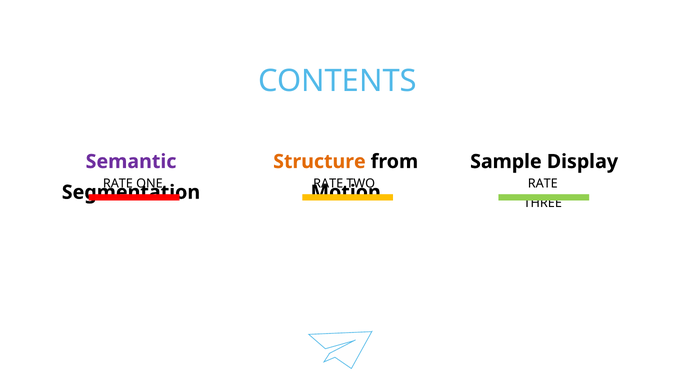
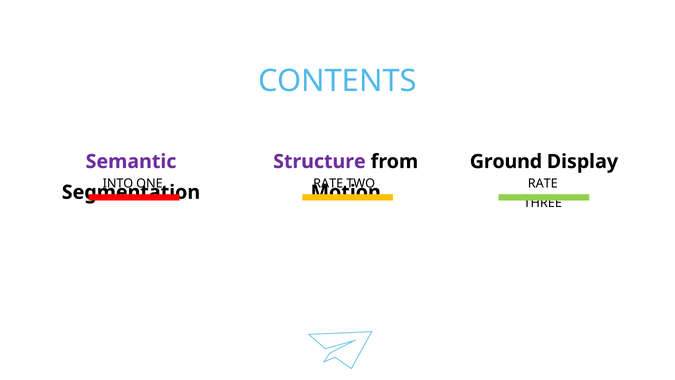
Structure colour: orange -> purple (319, 161)
Sample: Sample -> Ground (506, 161)
RATE: RATE -> INTO (118, 183)
